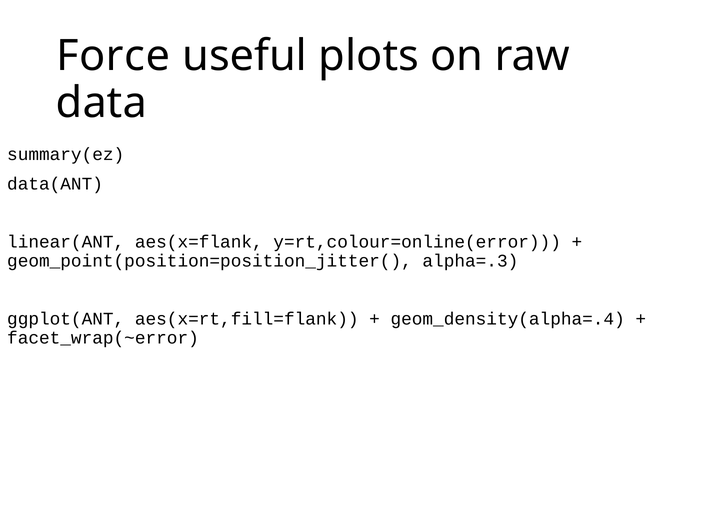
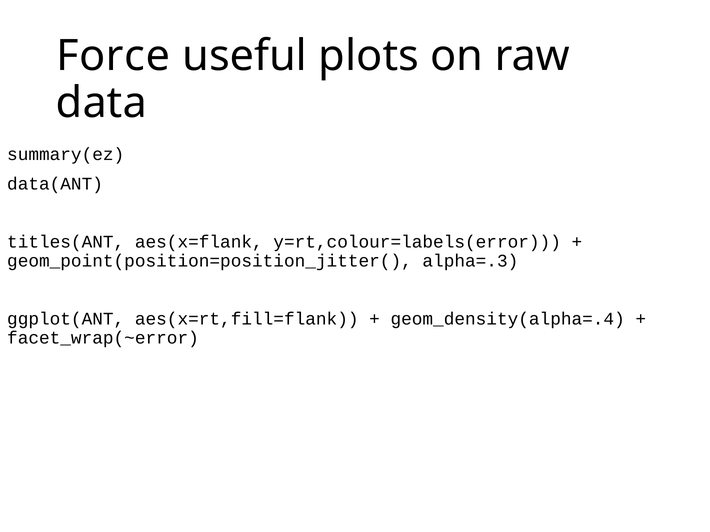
linear(ANT: linear(ANT -> titles(ANT (66, 242)
y=rt,colour=online(error: y=rt,colour=online(error -> y=rt,colour=labels(error (417, 242)
